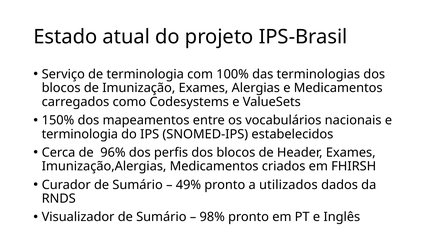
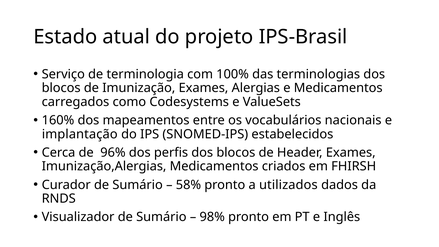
150%: 150% -> 160% (58, 120)
terminologia: terminologia -> implantação (80, 134)
49%: 49% -> 58% (188, 185)
